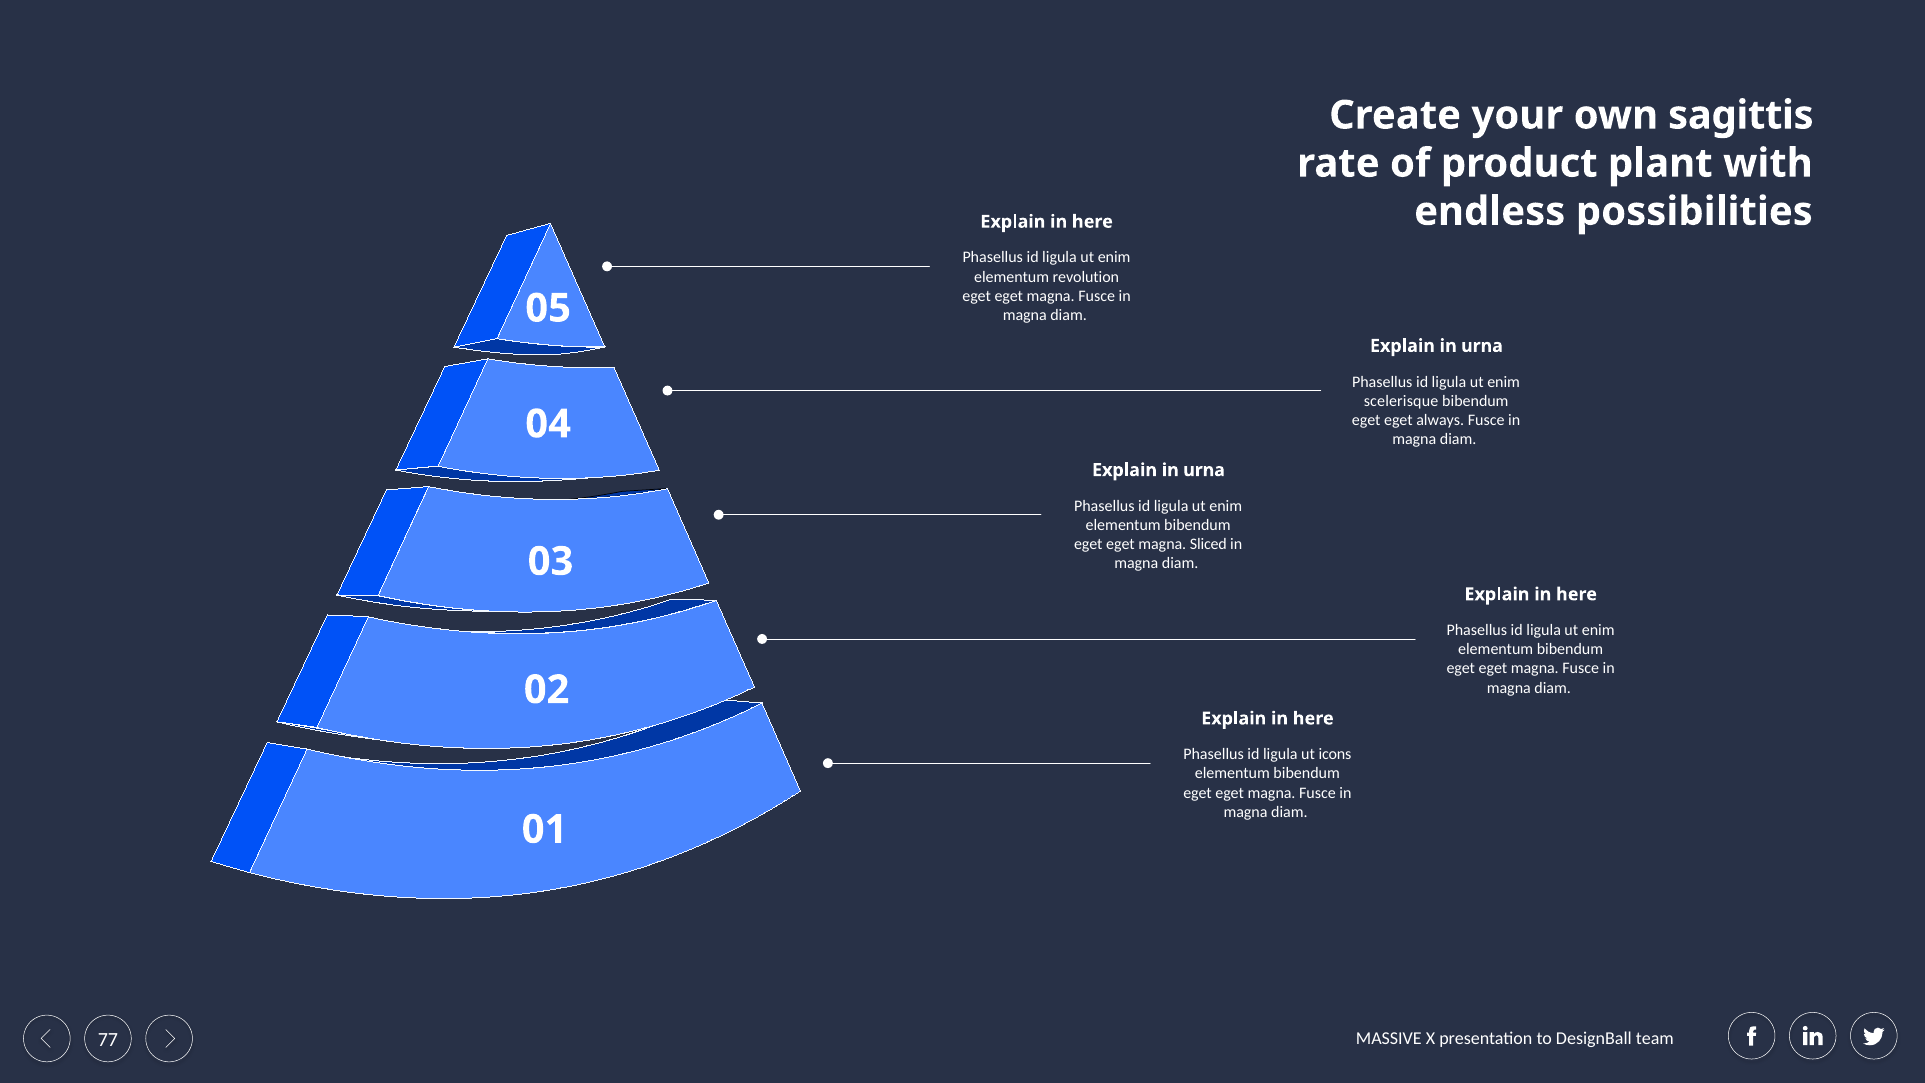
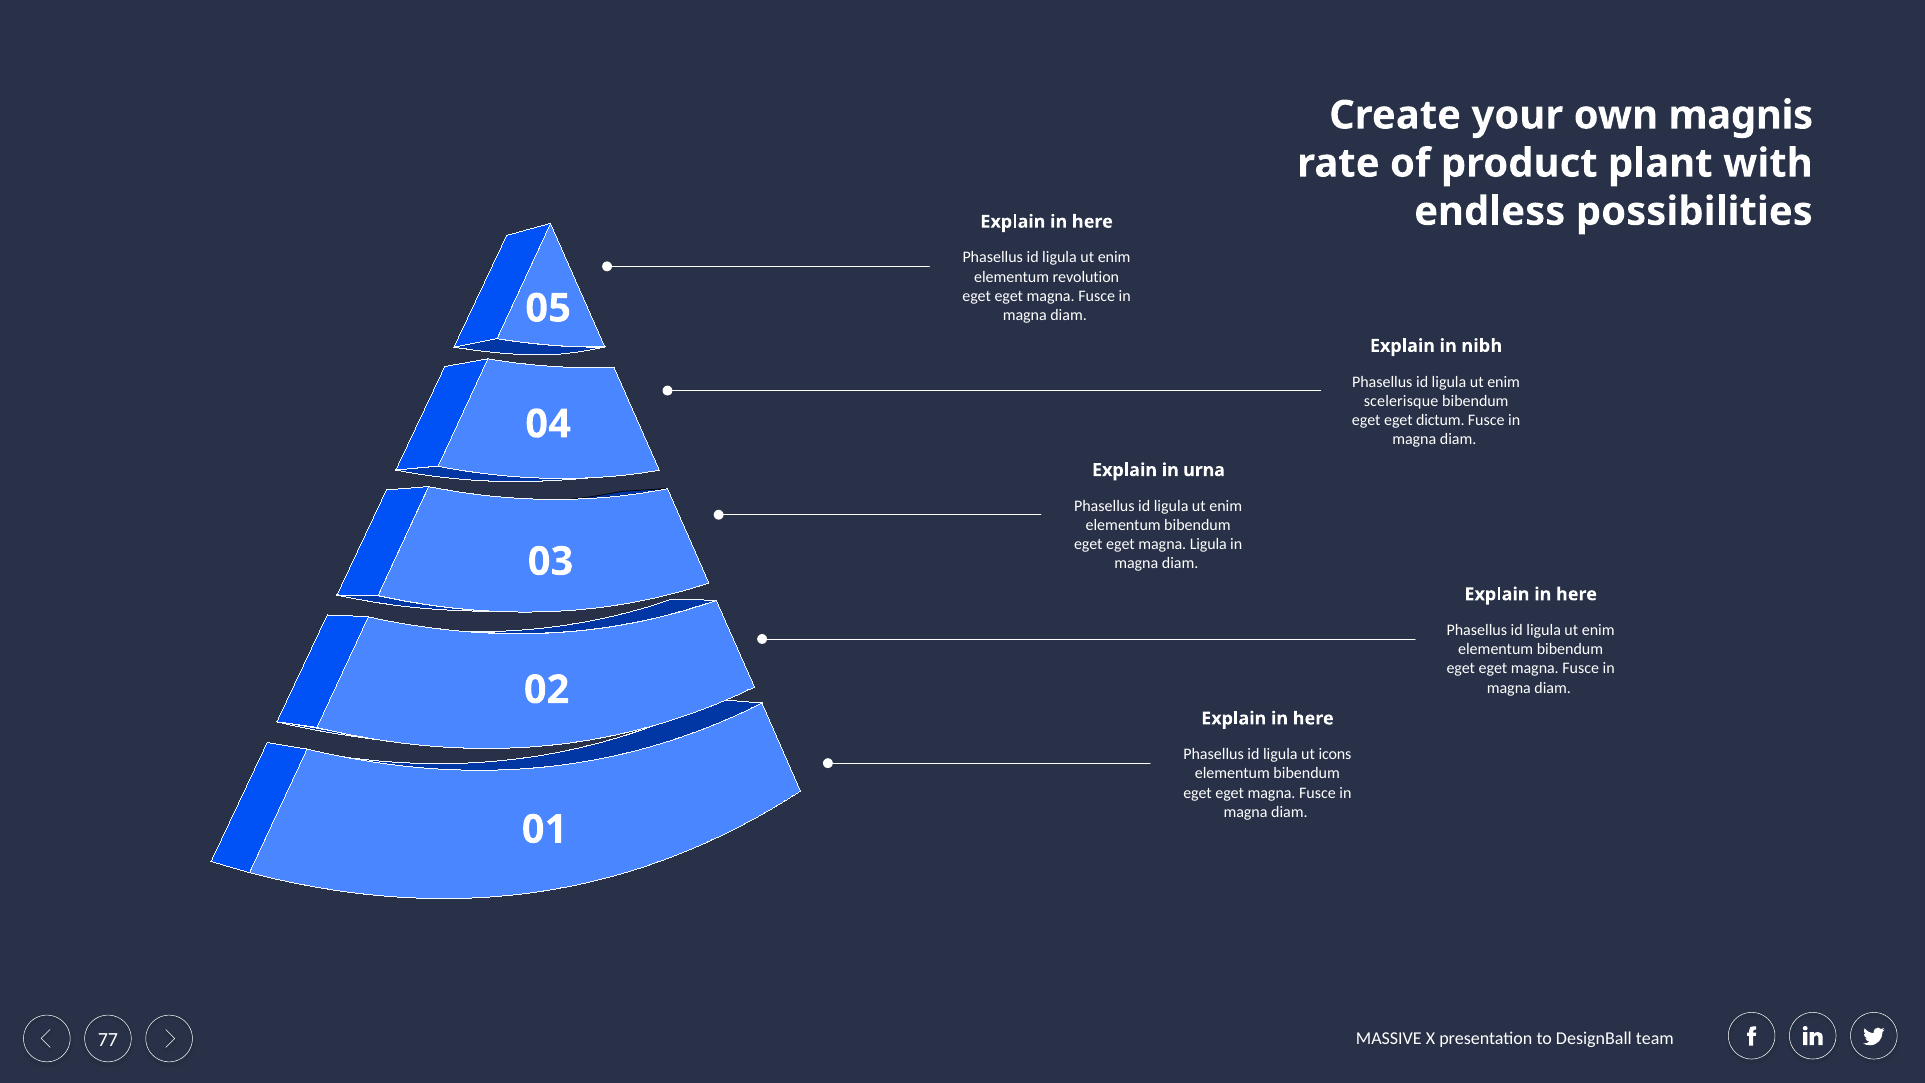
sagittis: sagittis -> magnis (1741, 115)
urna: urna -> nibh (1482, 346)
always: always -> dictum (1440, 420)
magna Sliced: Sliced -> Ligula (1208, 544)
